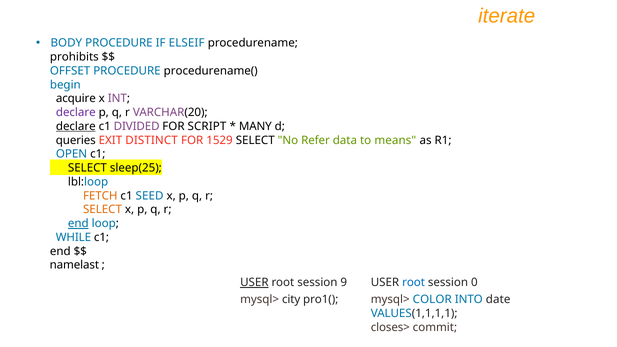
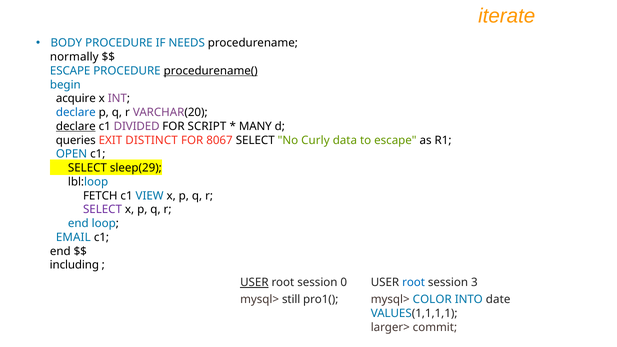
ELSEIF: ELSEIF -> NEEDS (187, 43)
prohibits: prohibits -> normally (74, 57)
OFFSET: OFFSET -> ESCAPE (70, 71)
procedurename( underline: none -> present (211, 71)
declare colour: purple -> blue (76, 112)
1529: 1529 -> 8067 (219, 140)
Refer: Refer -> Curly (315, 140)
to means: means -> escape (395, 140)
sleep(25: sleep(25 -> sleep(29 (136, 168)
FETCH colour: orange -> black (100, 196)
SEED: SEED -> VIEW (150, 196)
SELECT colour: orange -> purple (102, 210)
end underline: present -> none (78, 224)
WHILE: WHILE -> EMAIL (73, 237)
namelast: namelast -> including (74, 265)
9: 9 -> 0 (344, 283)
0: 0 -> 3 (474, 283)
city: city -> still (291, 300)
closes>: closes> -> larger> (390, 327)
